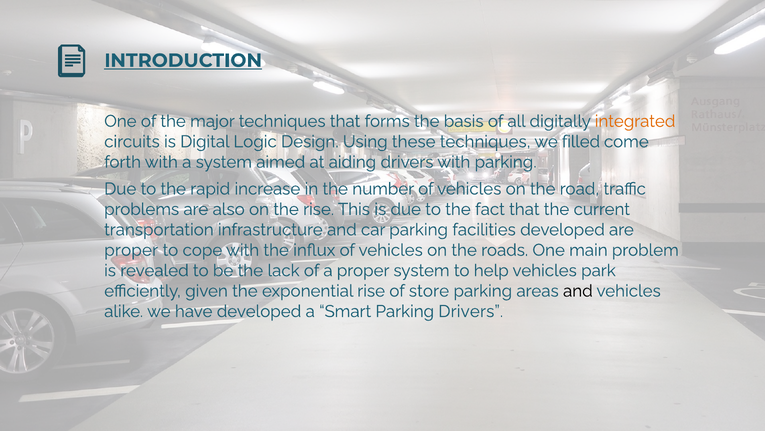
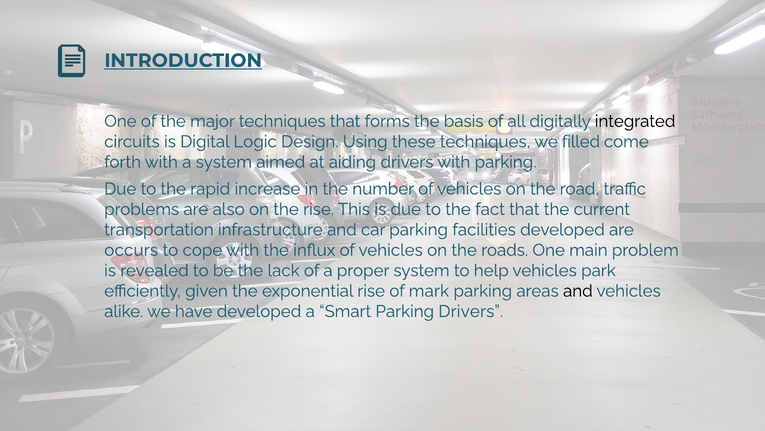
integrated colour: orange -> black (635, 121)
proper: proper -> occurs (131, 250)
store: store -> mark (429, 291)
